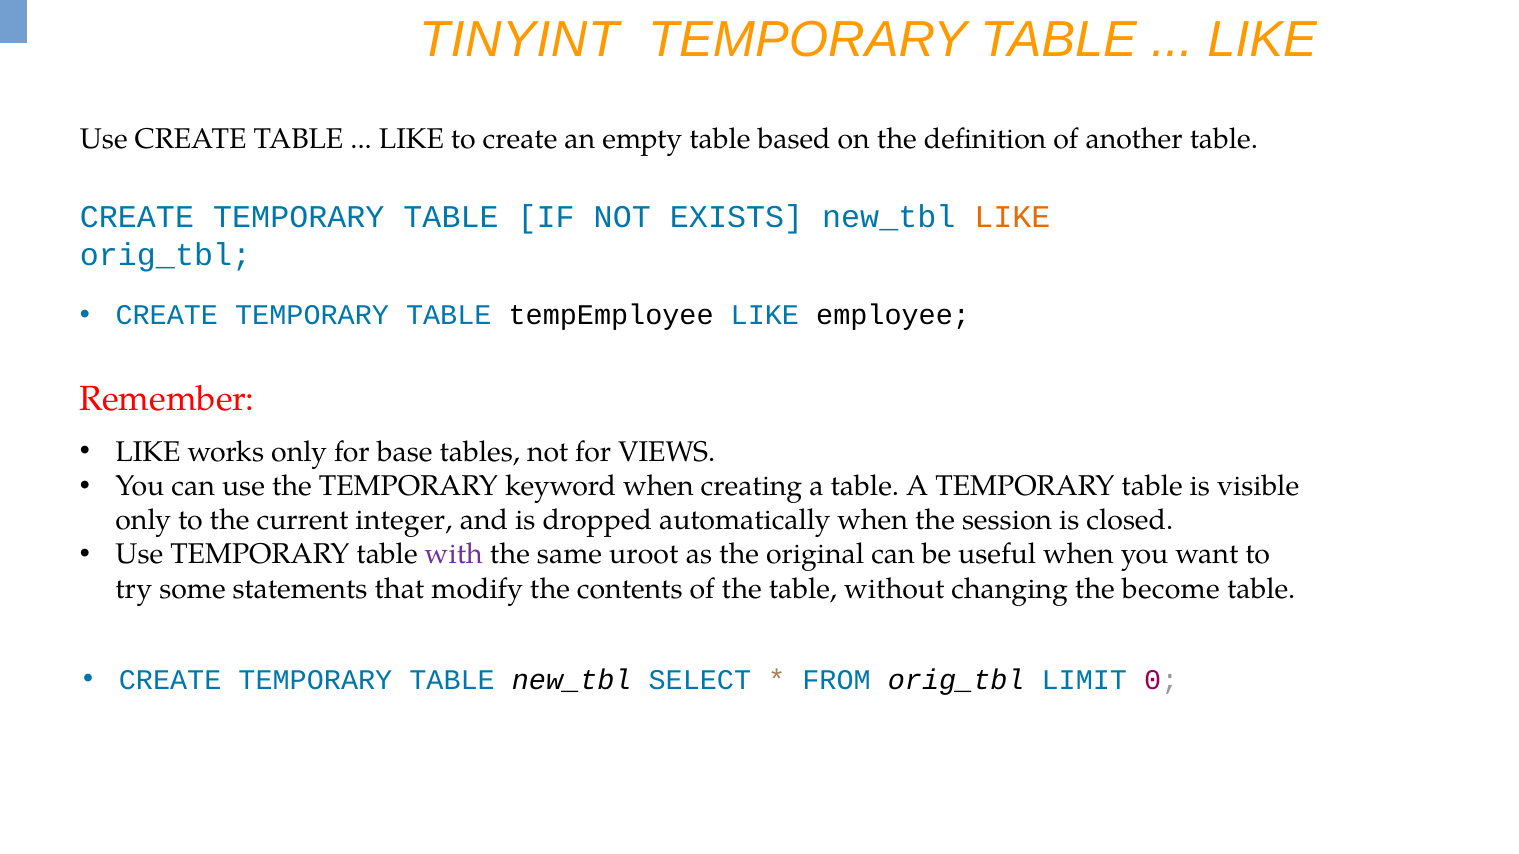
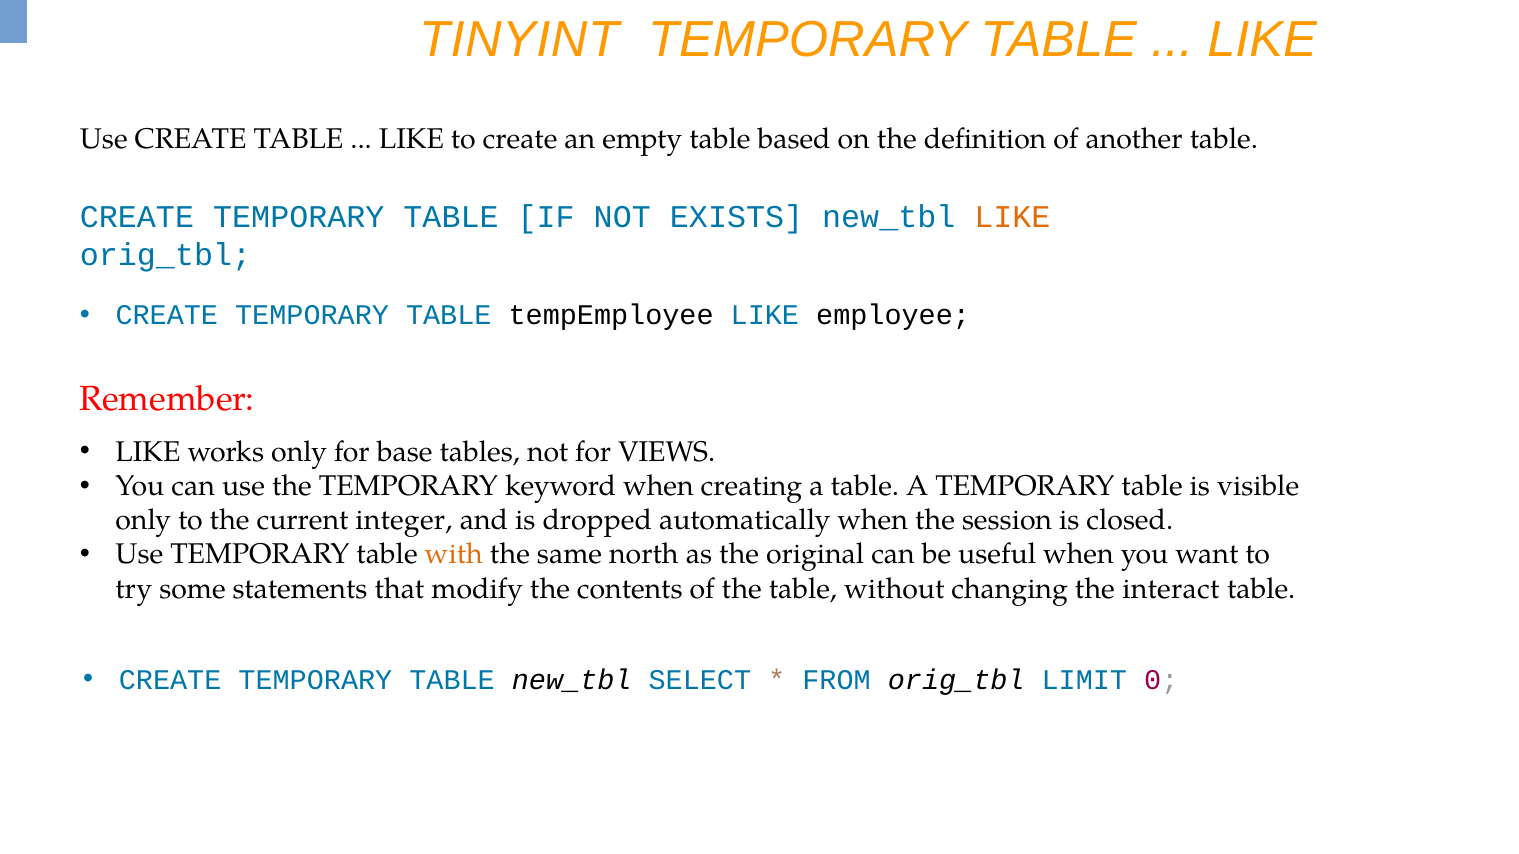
with colour: purple -> orange (454, 555)
uroot: uroot -> north (644, 555)
become: become -> interact (1171, 589)
